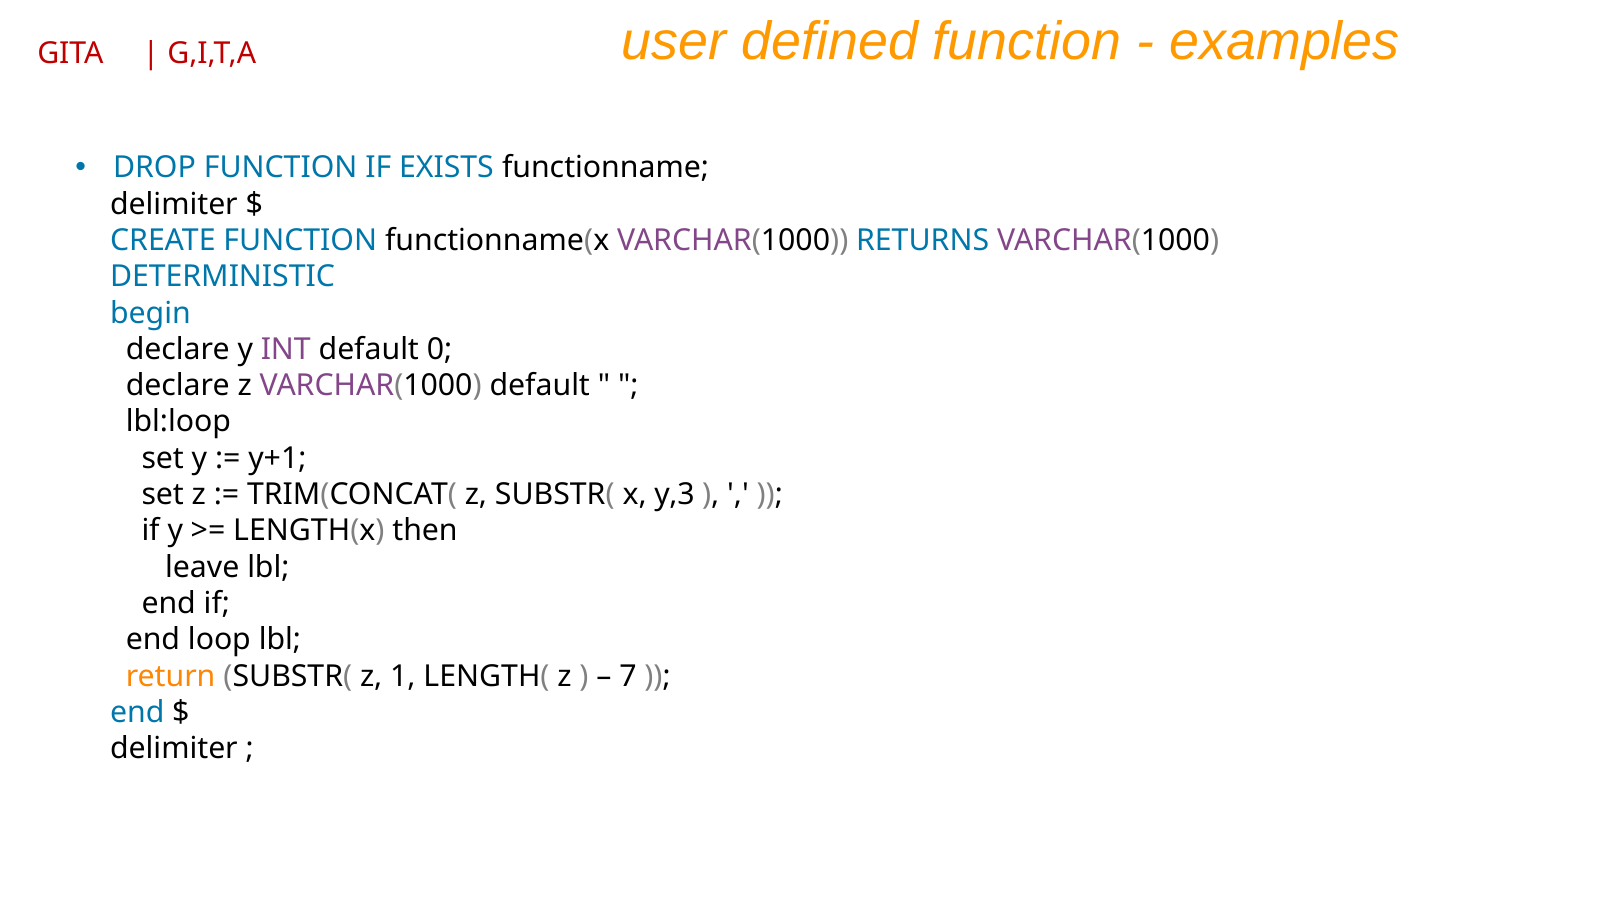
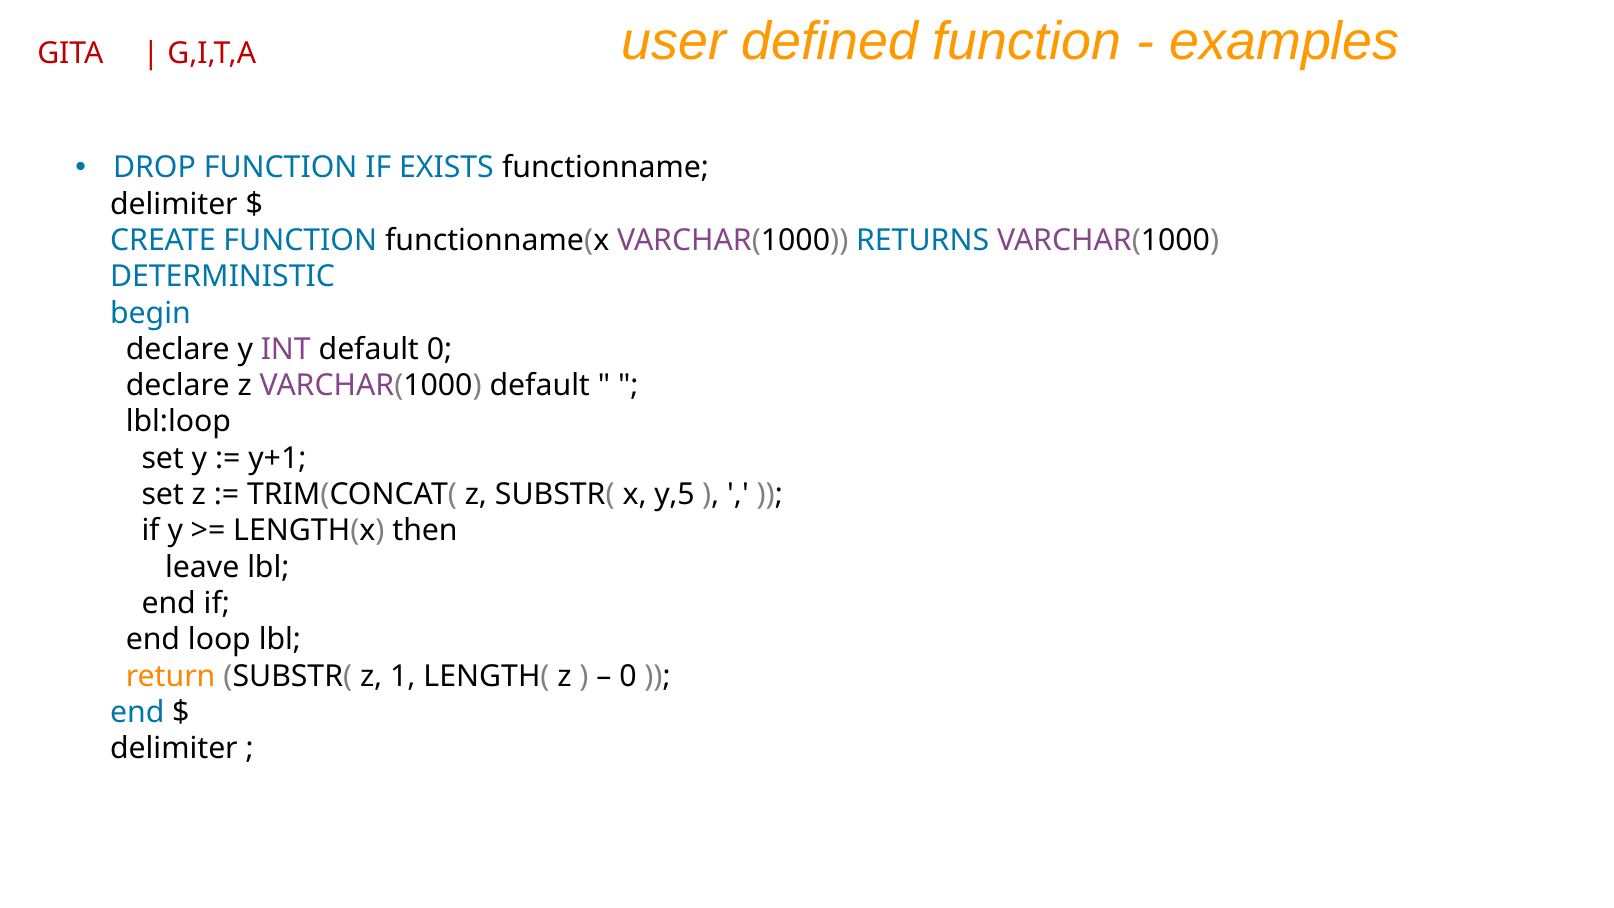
y,3: y,3 -> y,5 (674, 495)
7: 7 -> 0 (628, 676)
